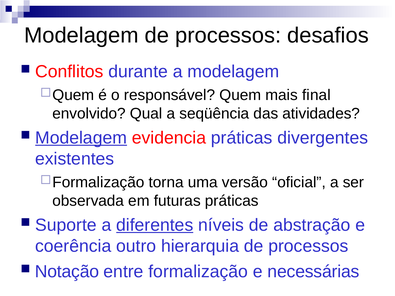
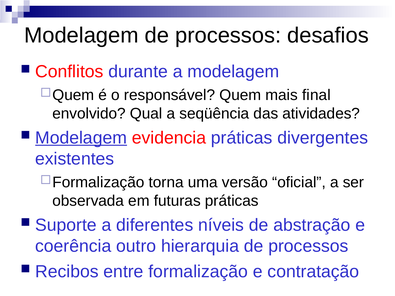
diferentes underline: present -> none (155, 225)
Notação: Notação -> Recibos (67, 272)
necessárias: necessárias -> contratação (313, 272)
